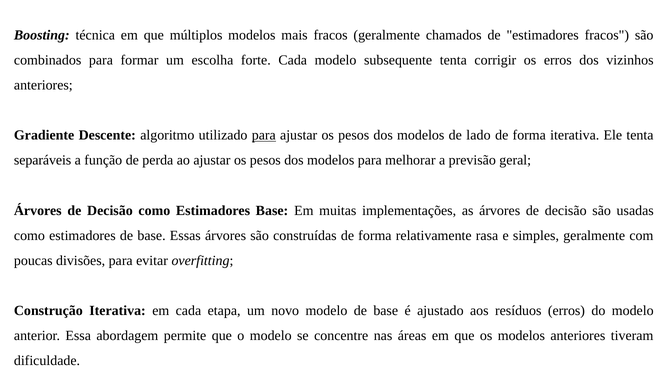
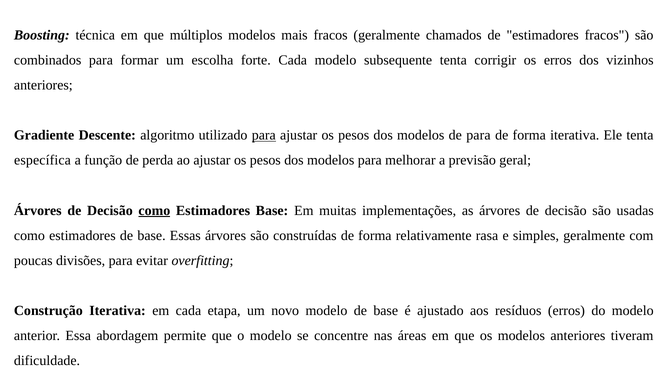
de lado: lado -> para (478, 135)
separáveis: separáveis -> específica (42, 160)
como underline: none -> present (154, 210)
